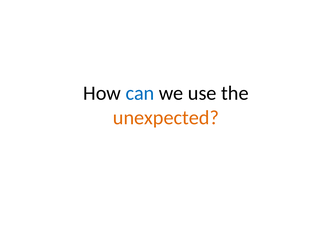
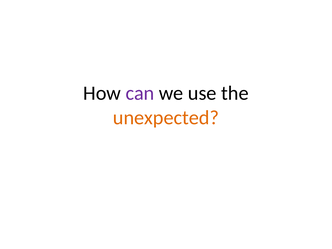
can colour: blue -> purple (140, 93)
